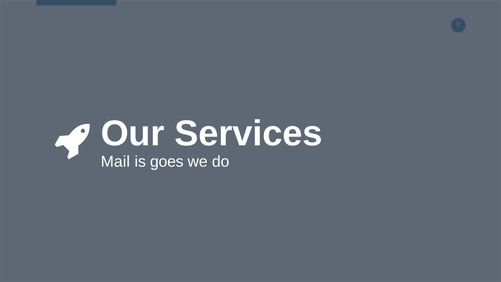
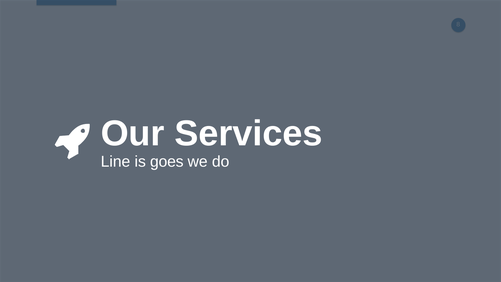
Mail: Mail -> Line (115, 161)
